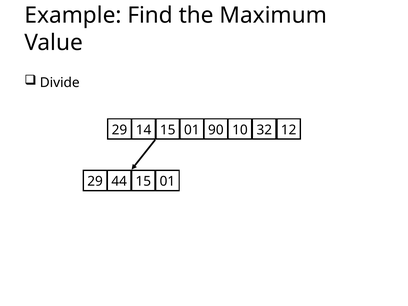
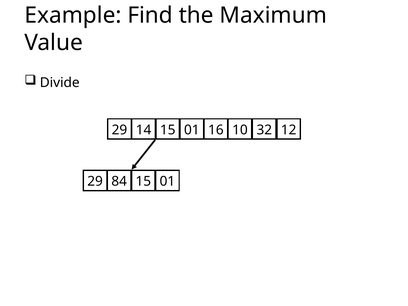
90: 90 -> 16 (216, 130)
44: 44 -> 84 (119, 181)
